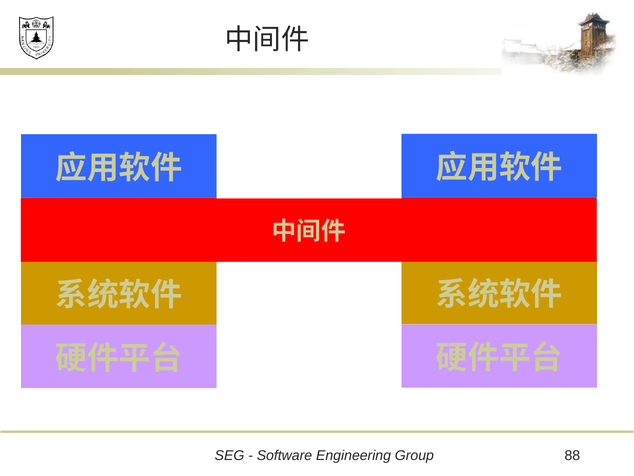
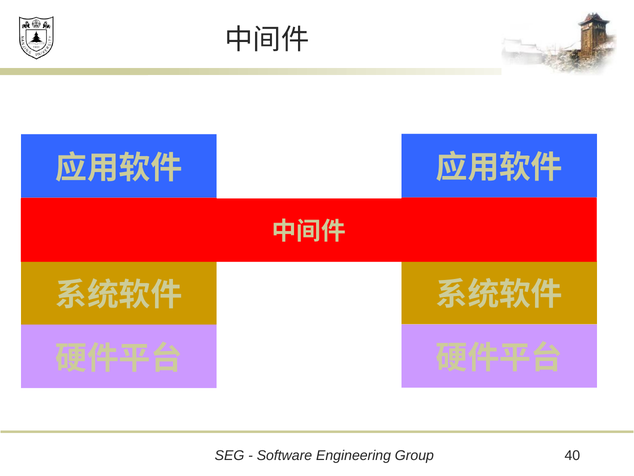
88: 88 -> 40 (572, 455)
